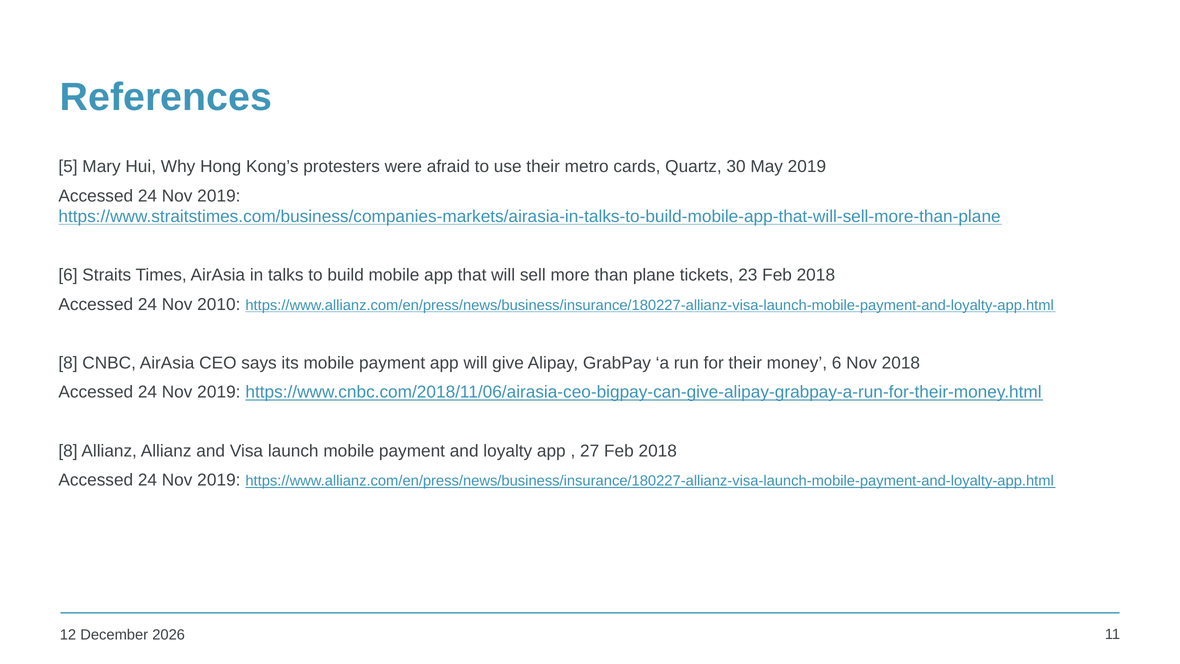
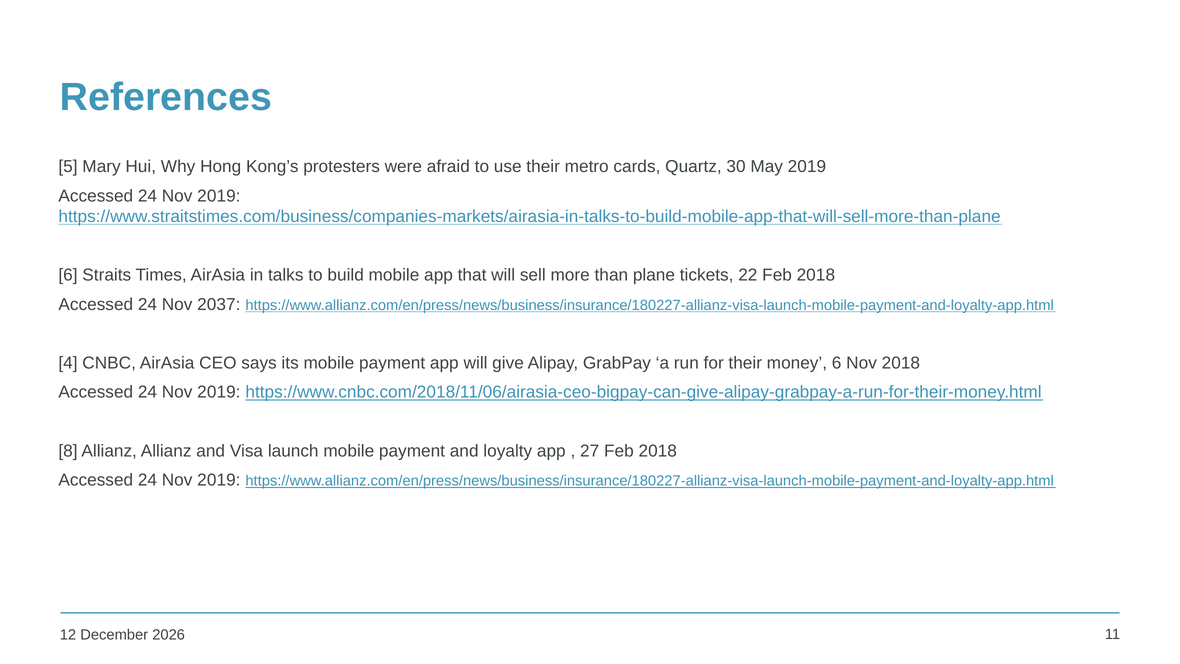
23: 23 -> 22 (748, 275)
2010: 2010 -> 2037 (219, 304)
8: 8 -> 4 (68, 363)
